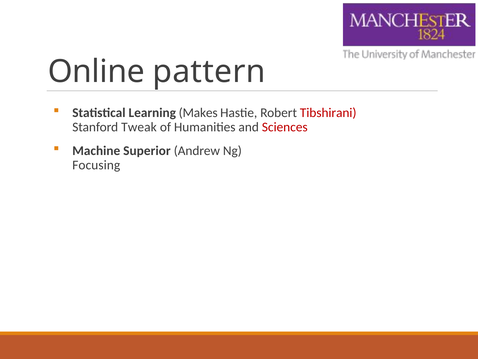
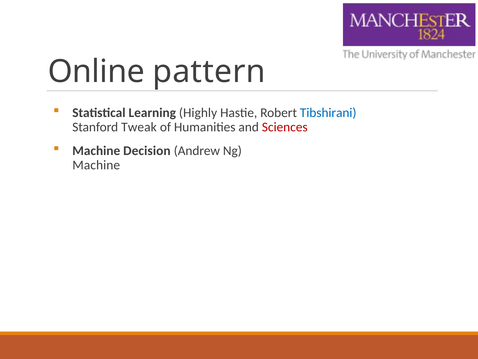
Makes: Makes -> Highly (198, 113)
Tibshirani colour: red -> blue (328, 113)
Superior: Superior -> Decision (147, 151)
Focusing: Focusing -> Machine (96, 165)
